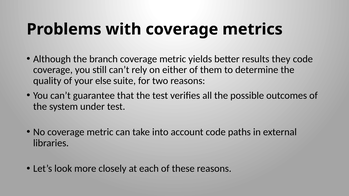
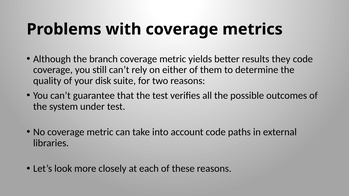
else: else -> disk (103, 81)
